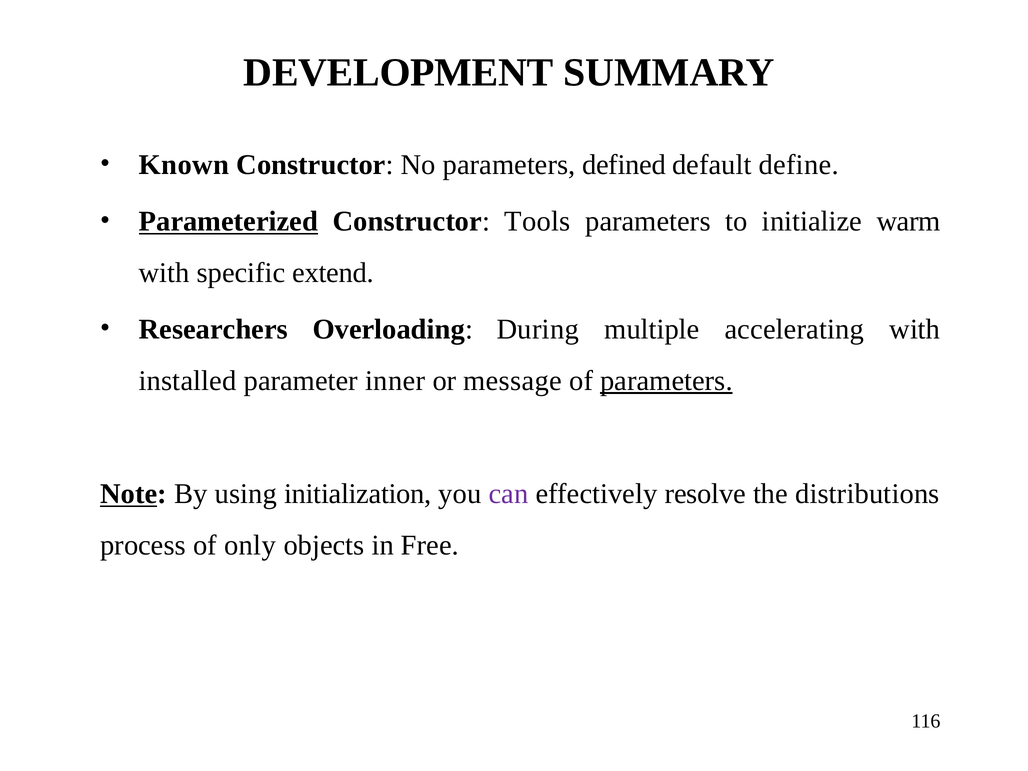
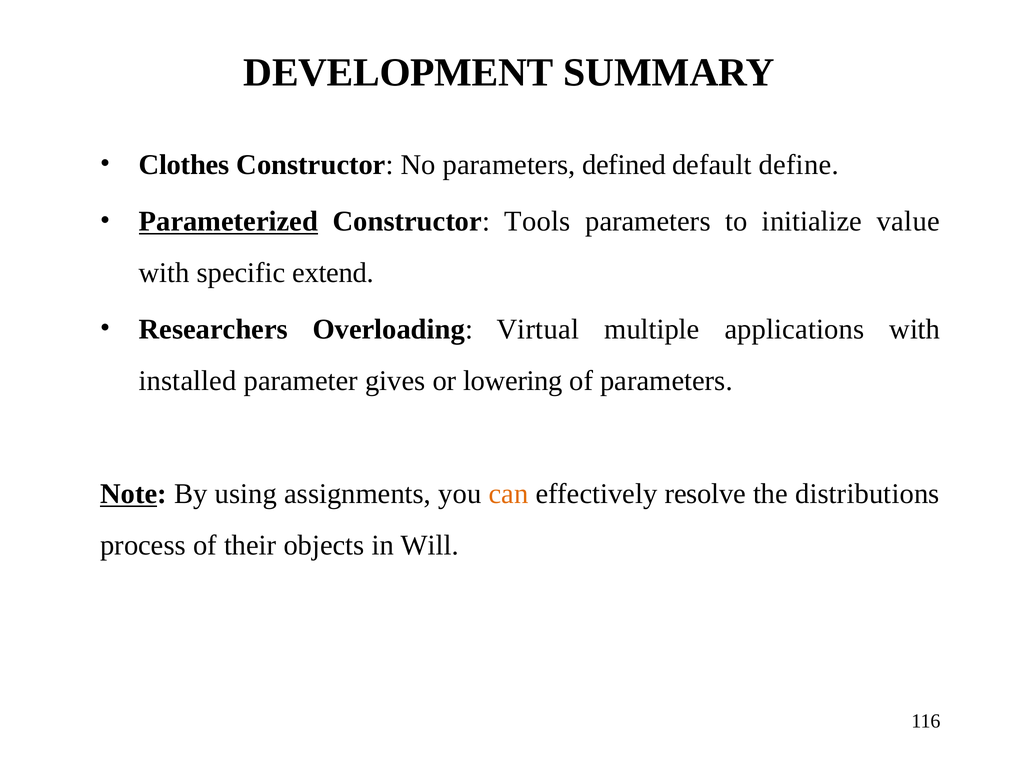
Known: Known -> Clothes (184, 165)
warm: warm -> value (908, 221)
During: During -> Virtual (538, 329)
accelerating: accelerating -> applications (794, 329)
inner: inner -> gives (395, 381)
message: message -> lowering (513, 381)
parameters underline: present -> none (666, 381)
initialization: initialization -> assignments (358, 494)
can colour: purple -> orange (509, 494)
only: only -> their (250, 545)
Free: Free -> Will (430, 545)
